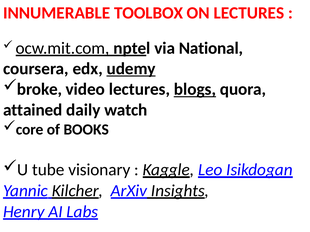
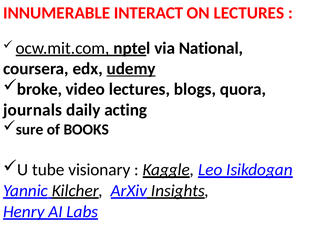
TOOLBOX: TOOLBOX -> INTERACT (149, 13)
blogs underline: present -> none (195, 90)
attained: attained -> journals (33, 110)
watch: watch -> acting (126, 110)
core: core -> sure (30, 130)
